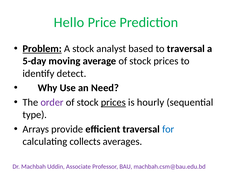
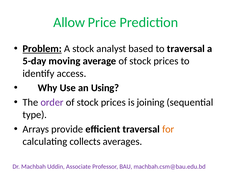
Hello: Hello -> Allow (69, 22)
detect: detect -> access (72, 73)
Need: Need -> Using (105, 88)
prices underline: present -> none (113, 102)
hourly: hourly -> joining (151, 102)
for colour: blue -> orange (168, 129)
